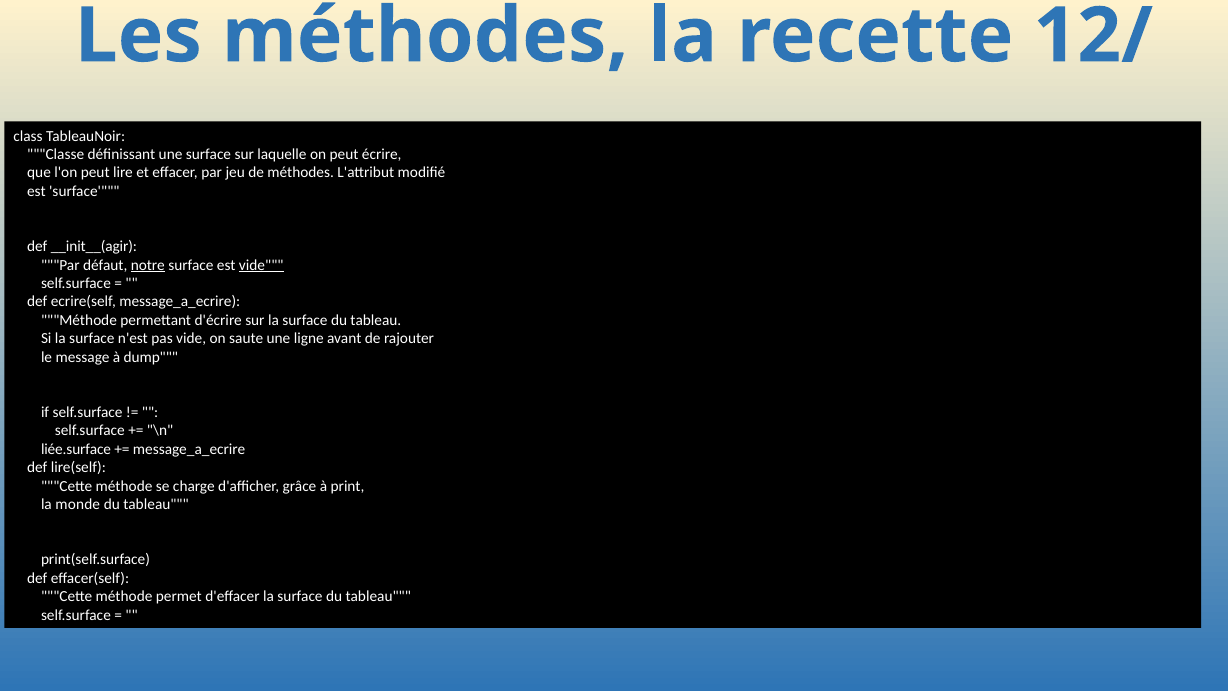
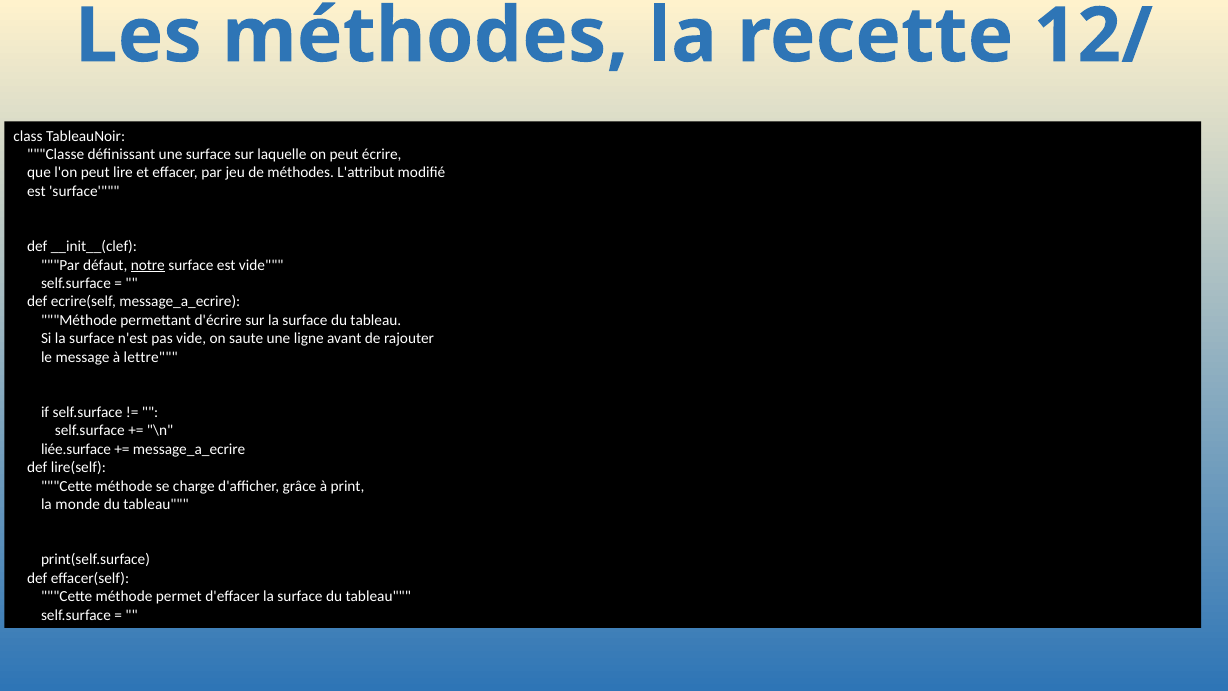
__init__(agir: __init__(agir -> __init__(clef (94, 247)
vide underline: present -> none (261, 265)
dump: dump -> lettre (151, 357)
